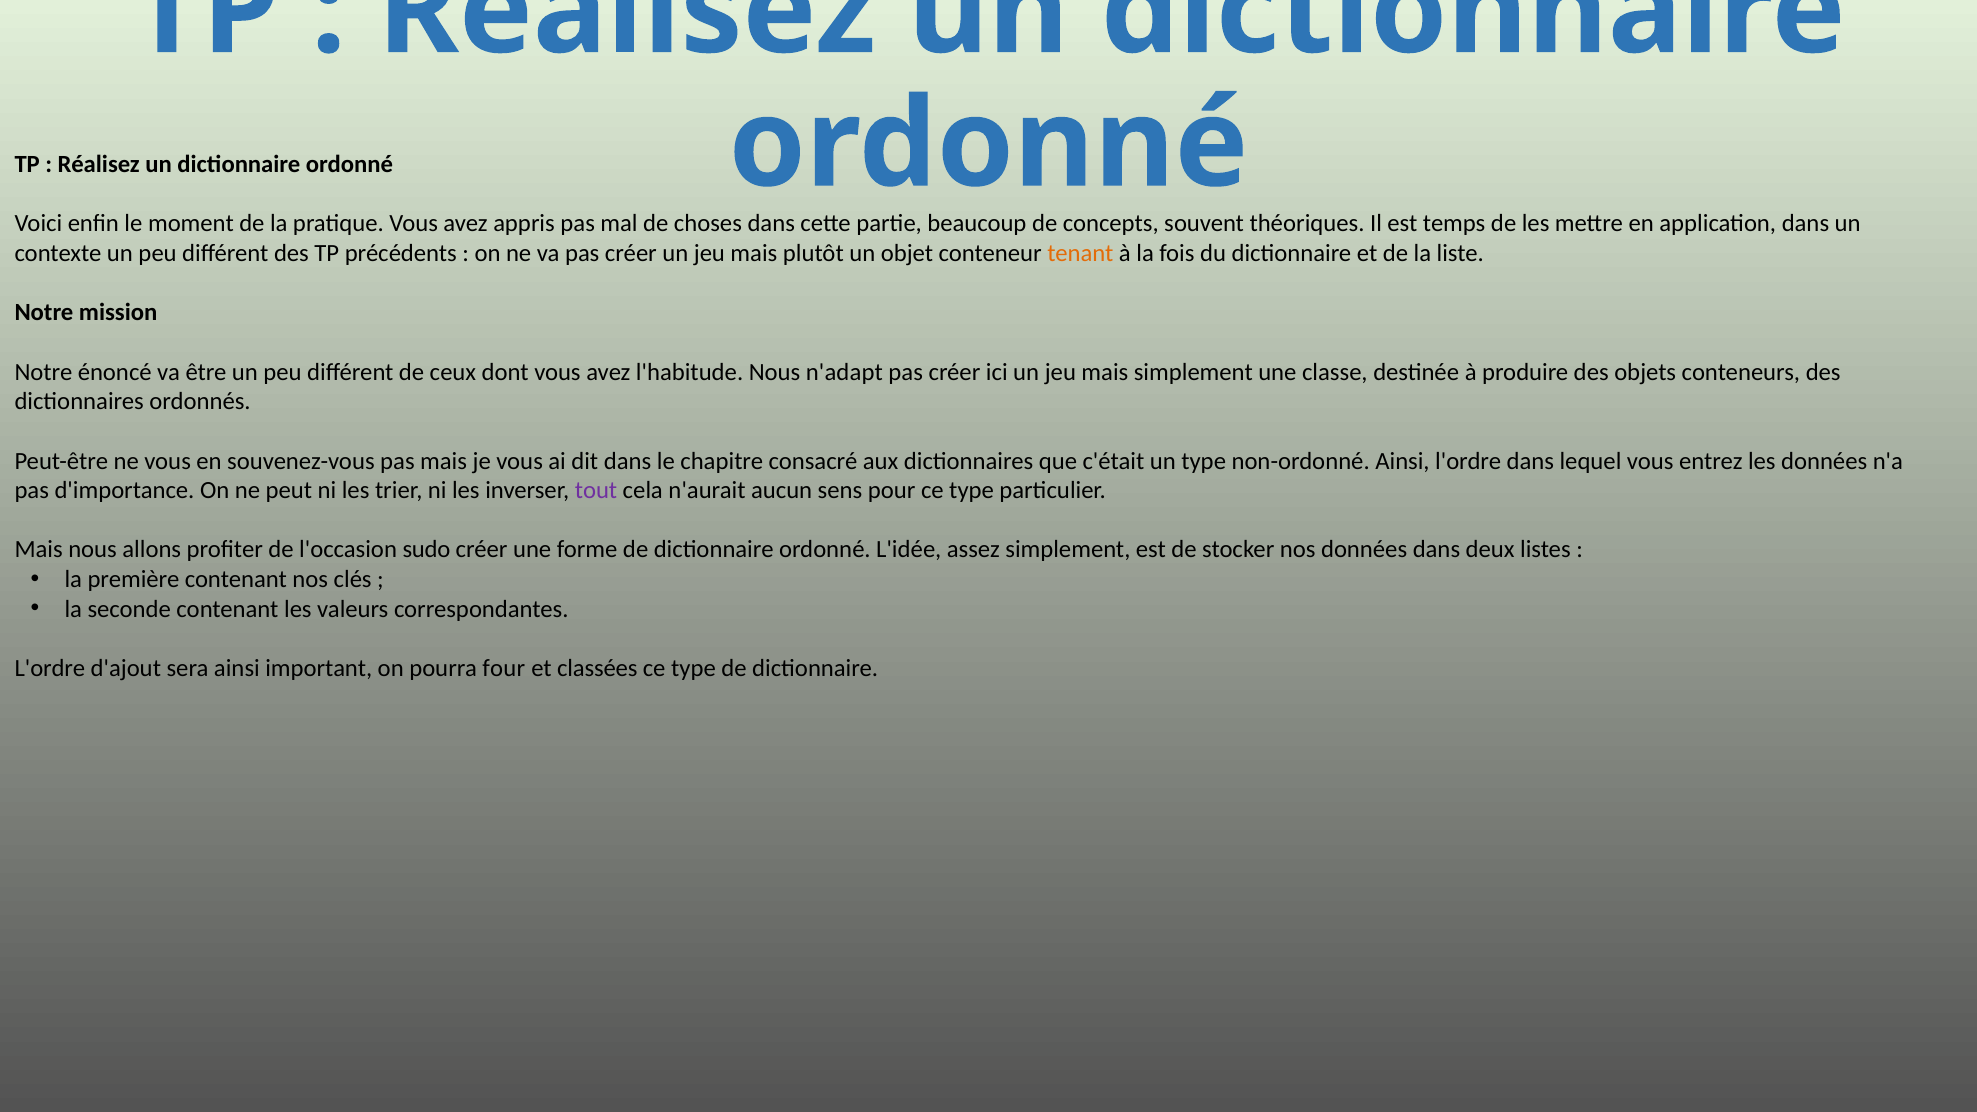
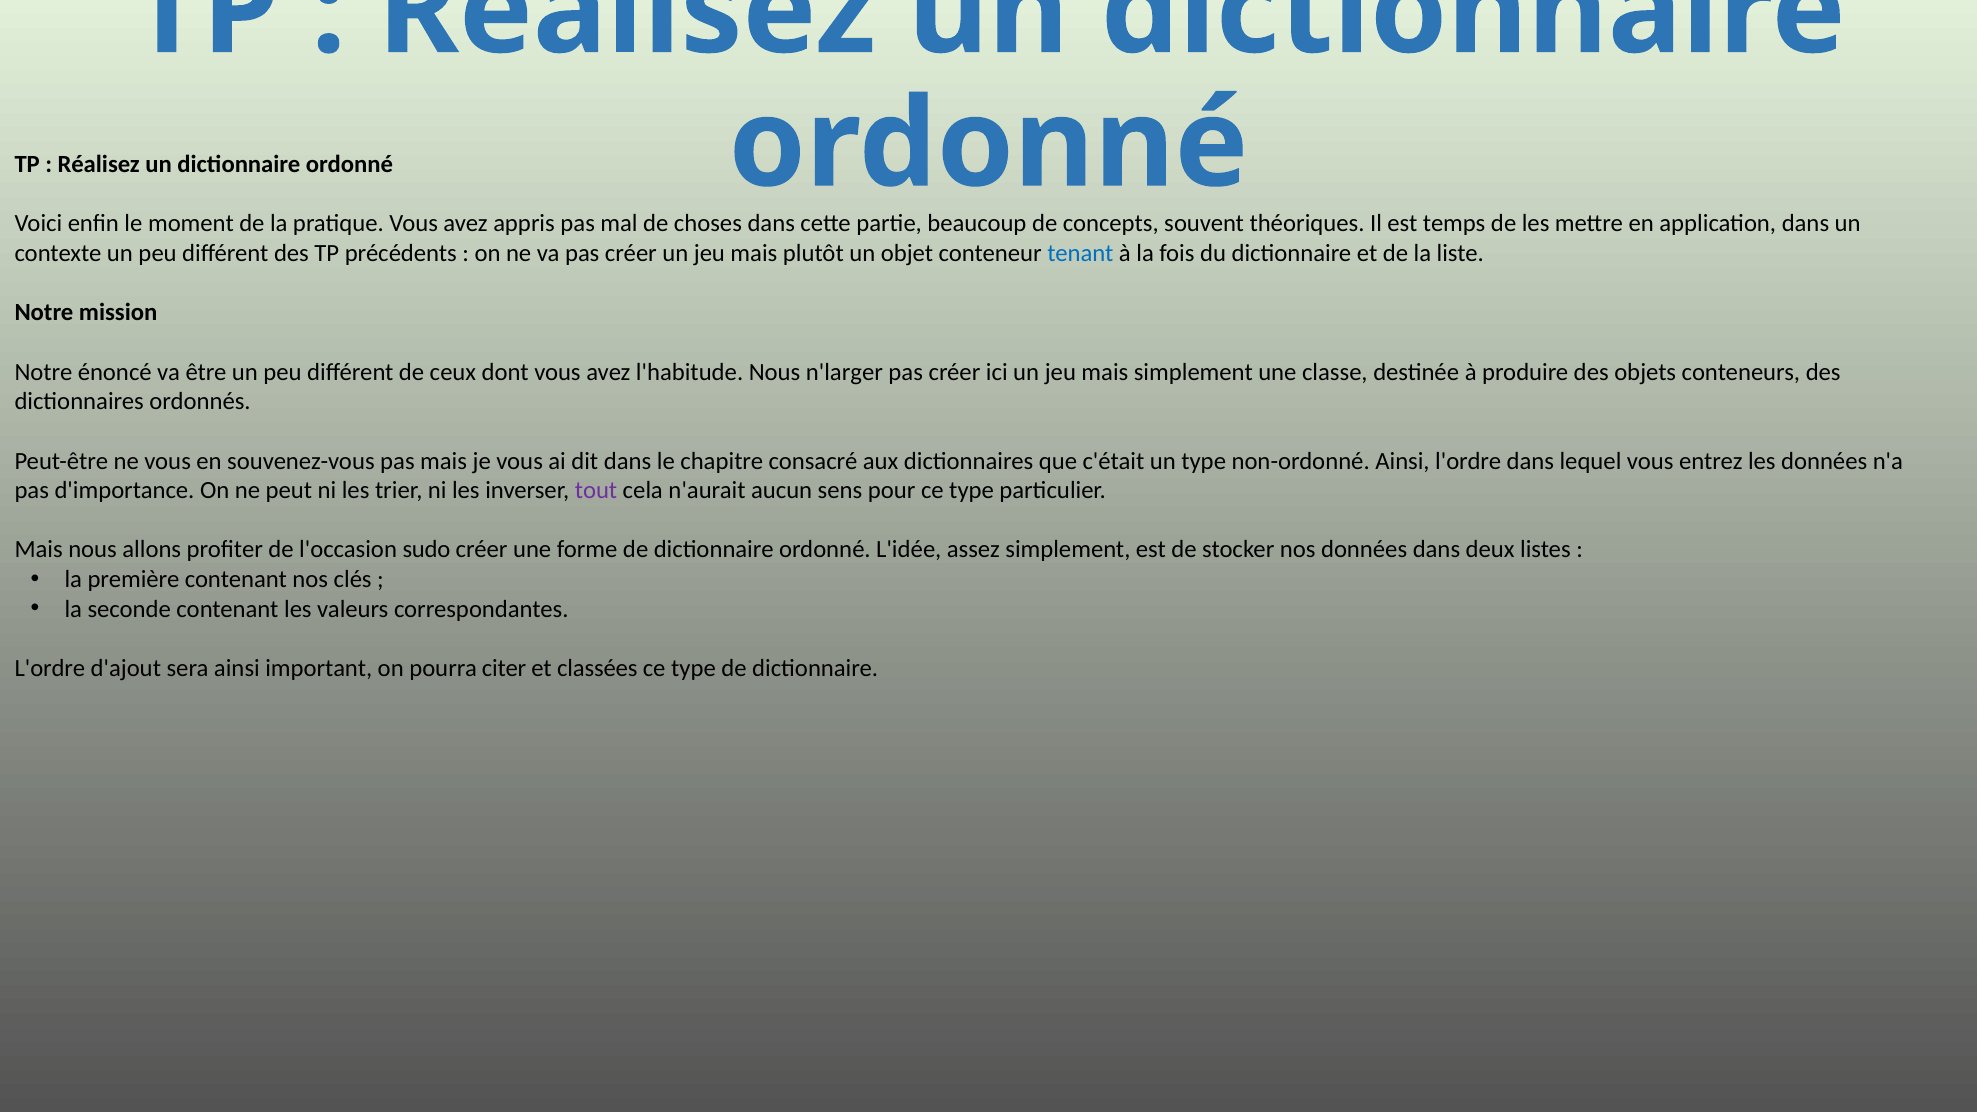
tenant colour: orange -> blue (1080, 253)
n'adapt: n'adapt -> n'larger (844, 372)
four: four -> citer (504, 668)
